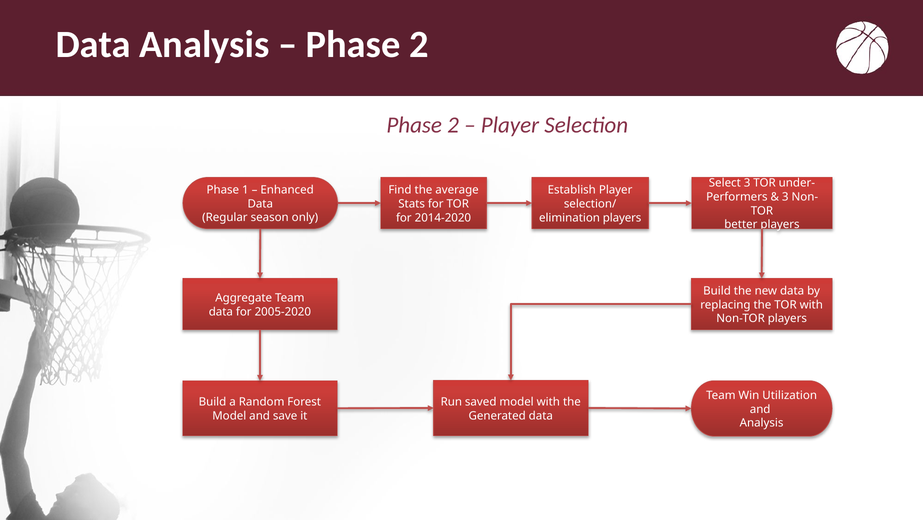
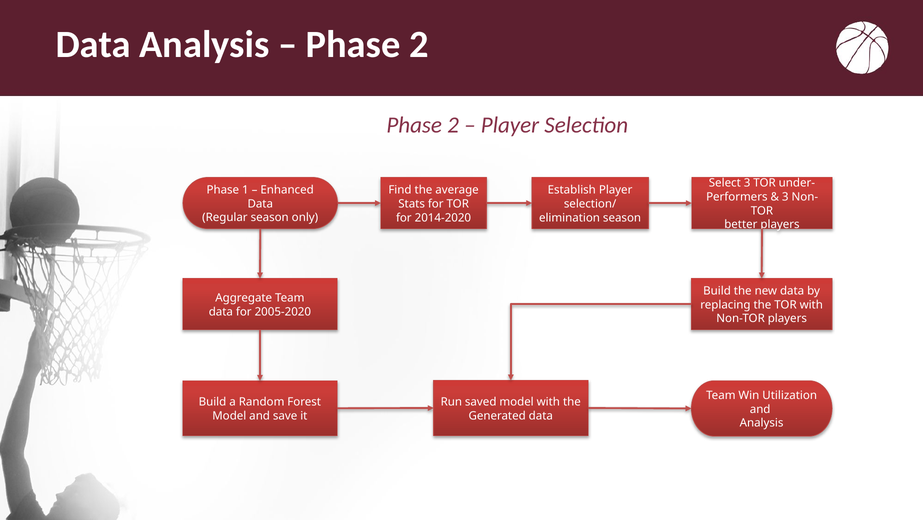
players: players -> season (622, 217)
